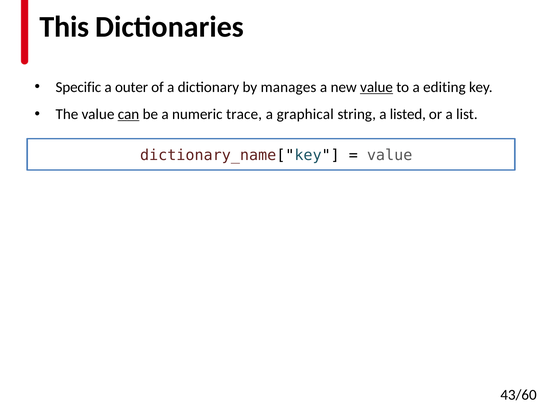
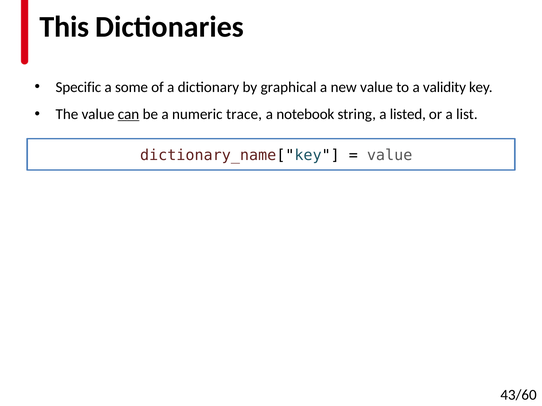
outer: outer -> some (132, 87)
manages: manages -> graphical (289, 87)
value underline: present -> none (377, 87)
editing: editing -> validity (444, 87)
graphical: graphical -> notebook (305, 114)
